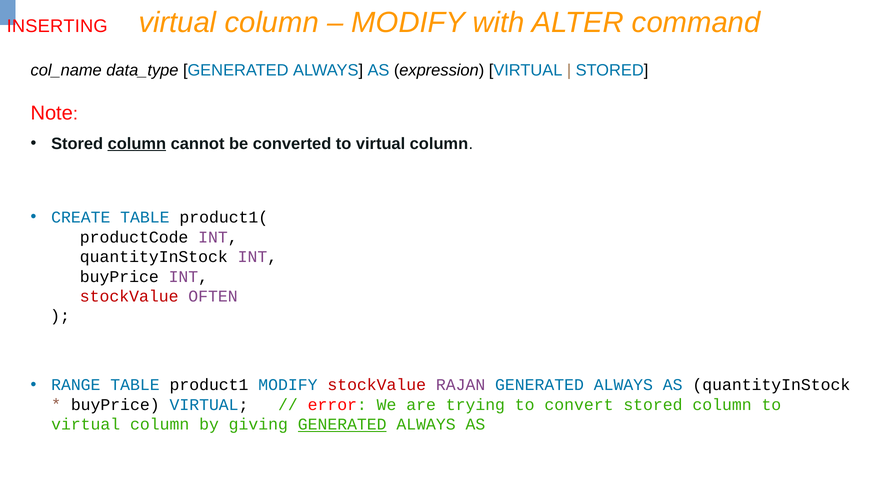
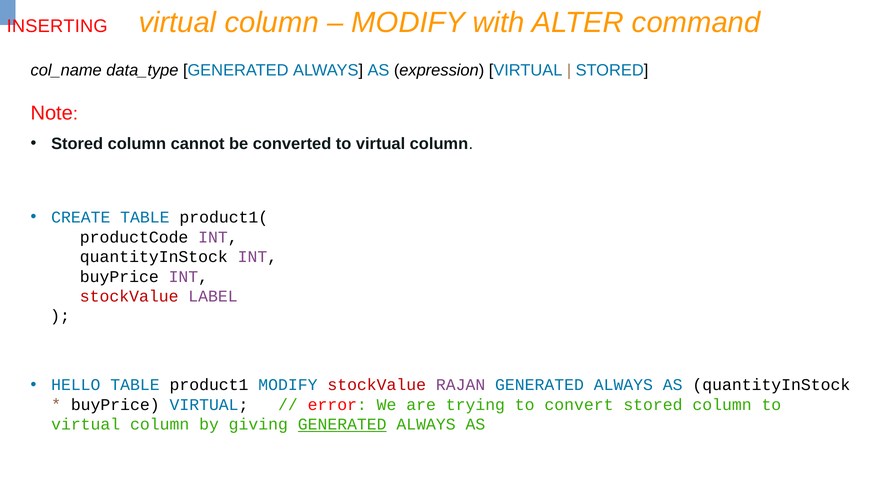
column underline: present -> none (137, 144)
OFTEN: OFTEN -> LABEL (213, 296)
RANGE: RANGE -> HELLO (76, 385)
